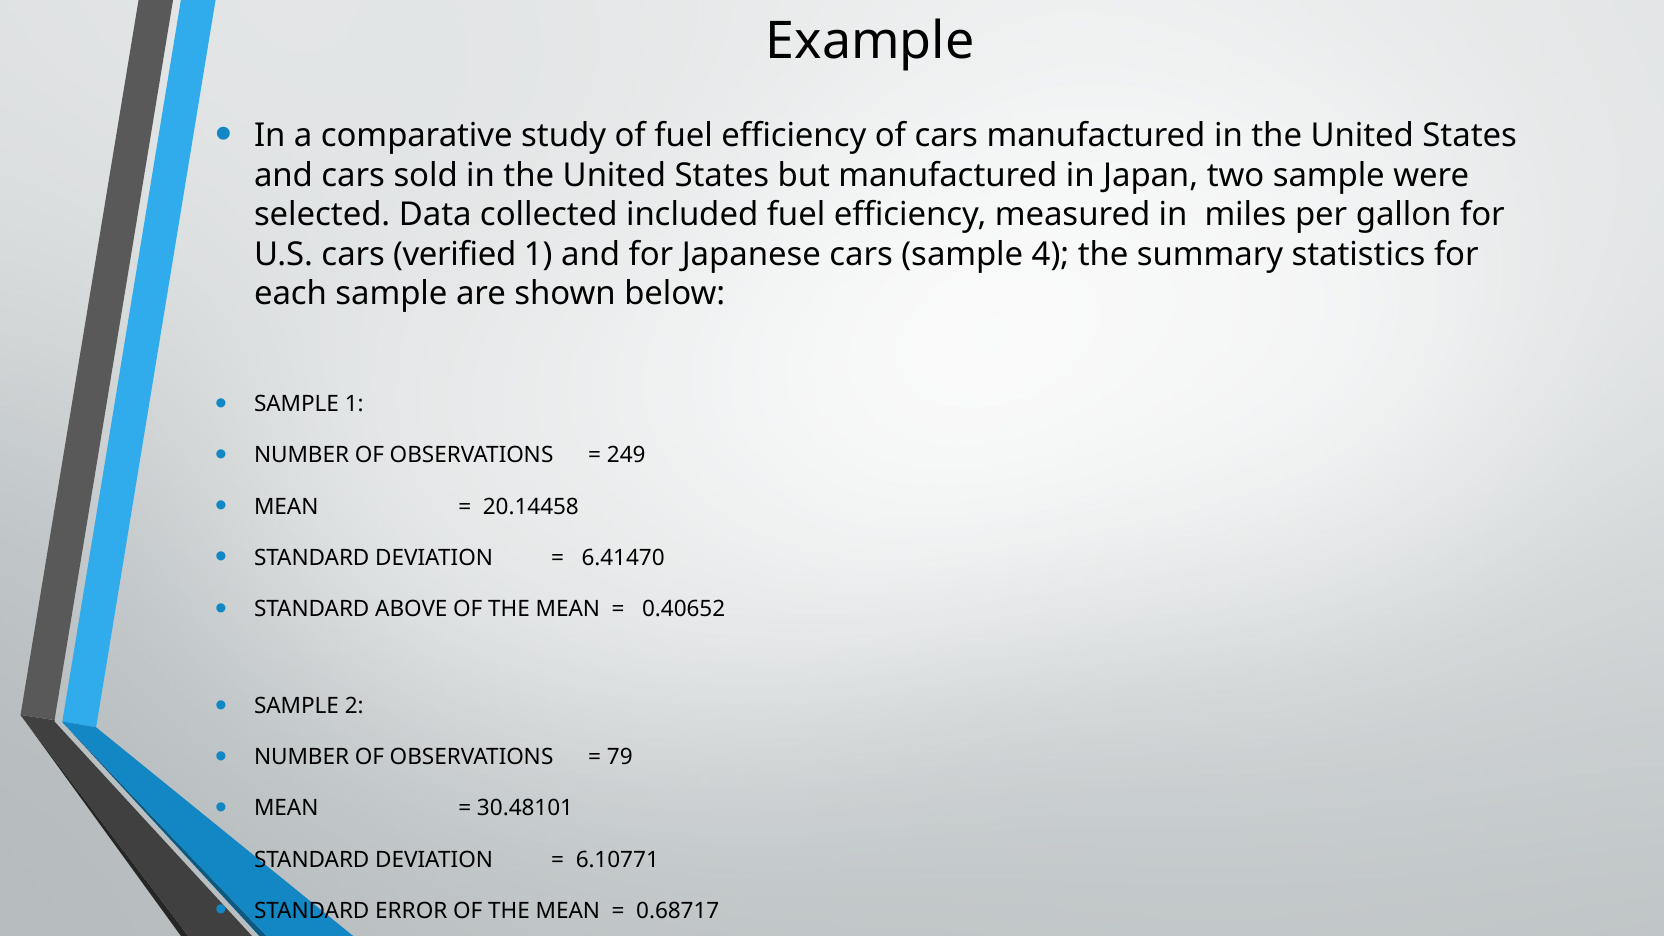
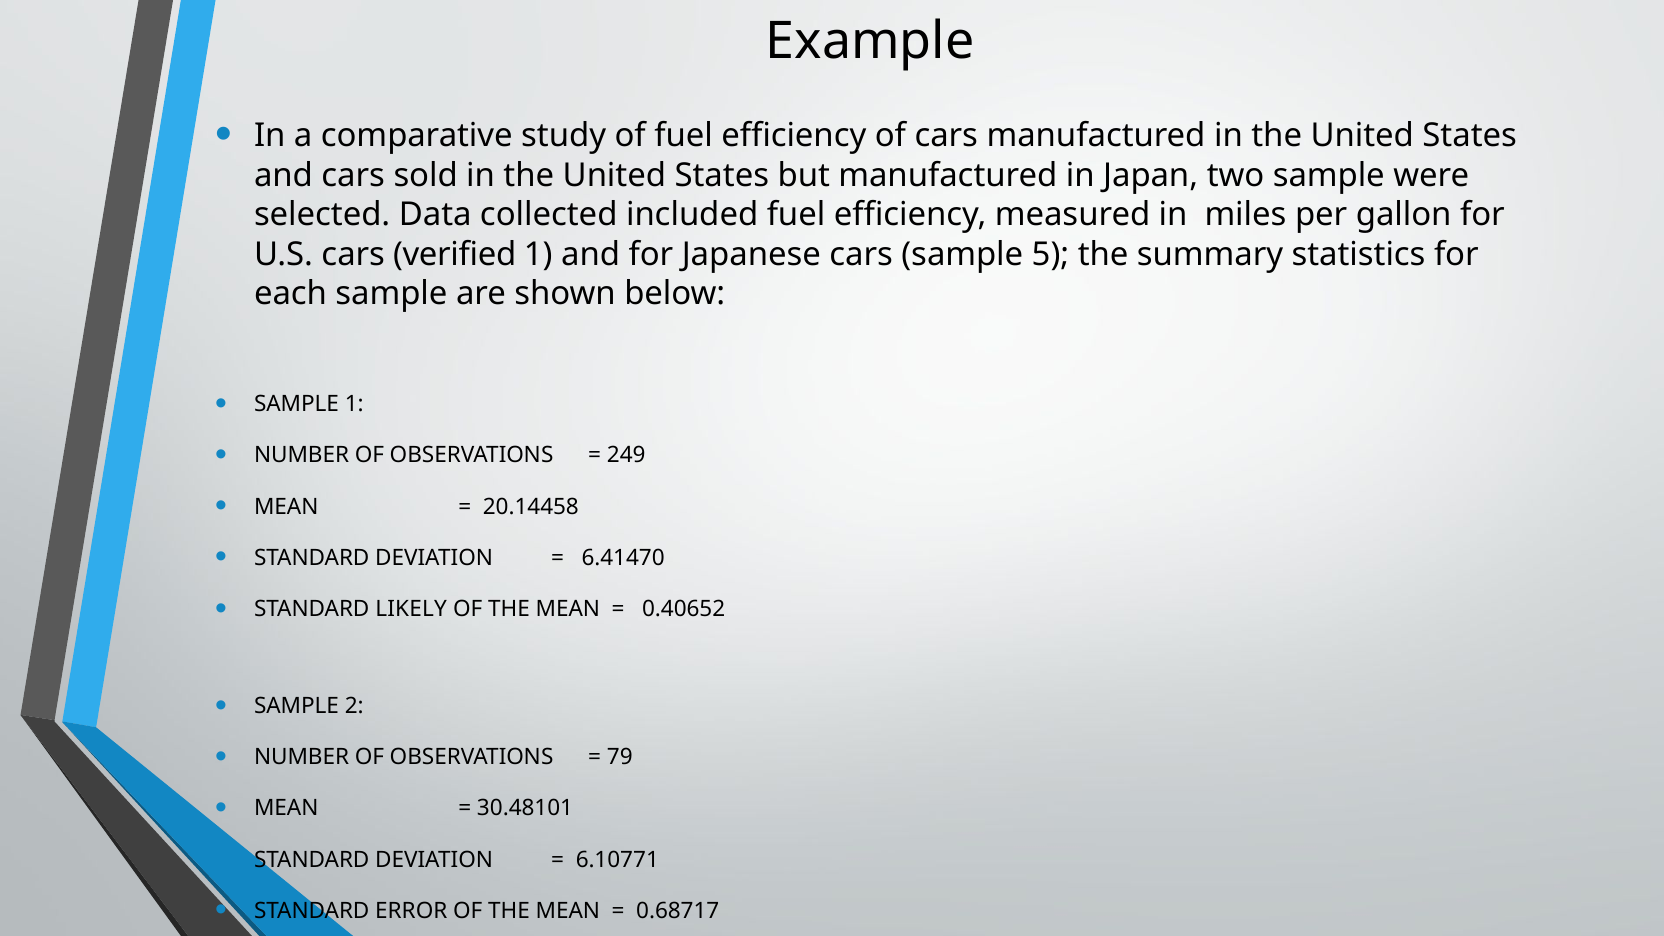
4: 4 -> 5 (1050, 254)
ABOVE: ABOVE -> LIKELY (411, 609)
